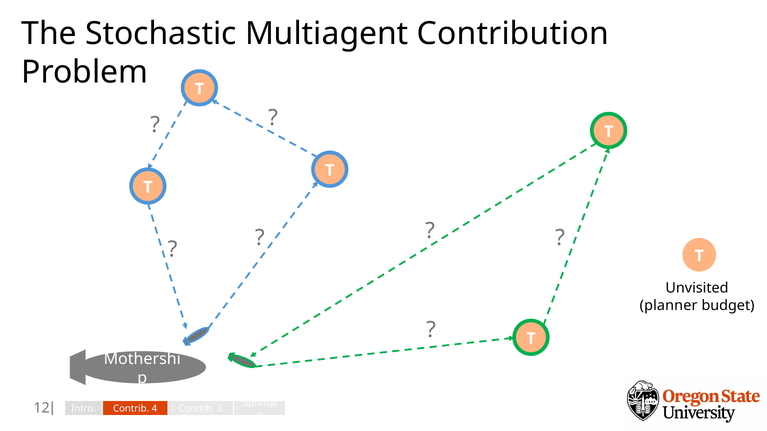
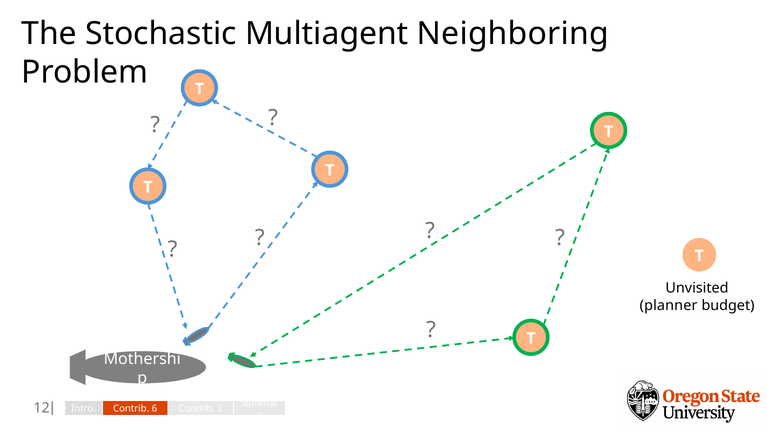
Contribution: Contribution -> Neighboring (513, 34)
4: 4 -> 6 (154, 409)
